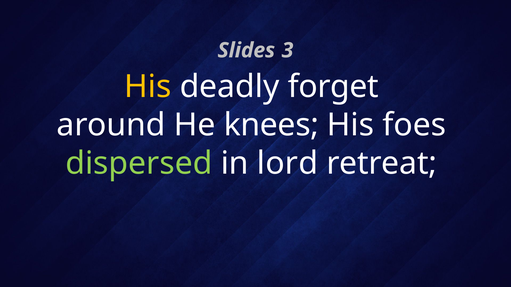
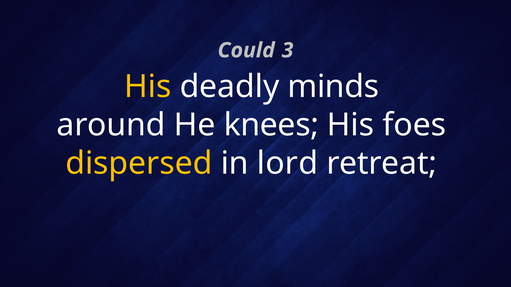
Slides: Slides -> Could (246, 50)
forget: forget -> minds (333, 87)
dispersed colour: light green -> yellow (139, 163)
